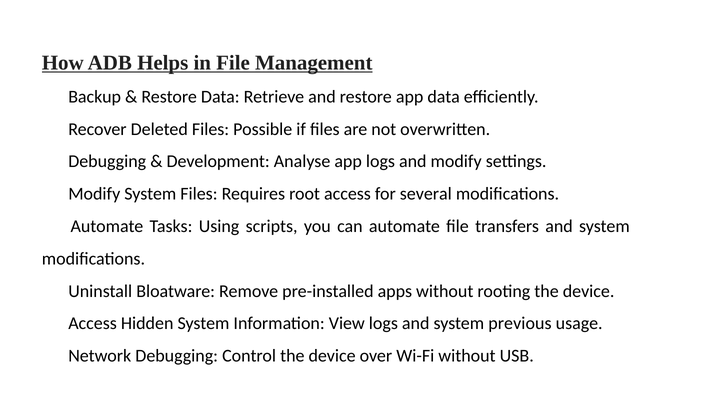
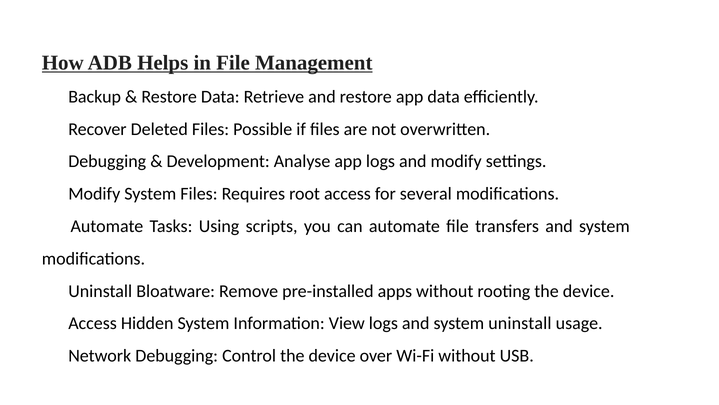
previous: previous -> uninstall (520, 323)
